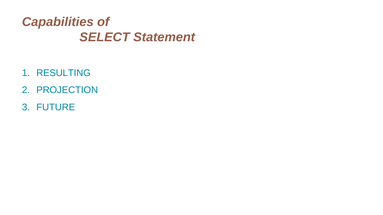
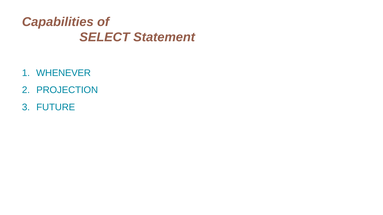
RESULTING: RESULTING -> WHENEVER (63, 73)
